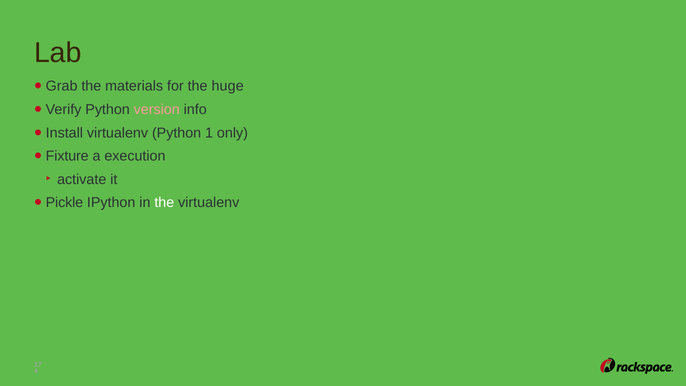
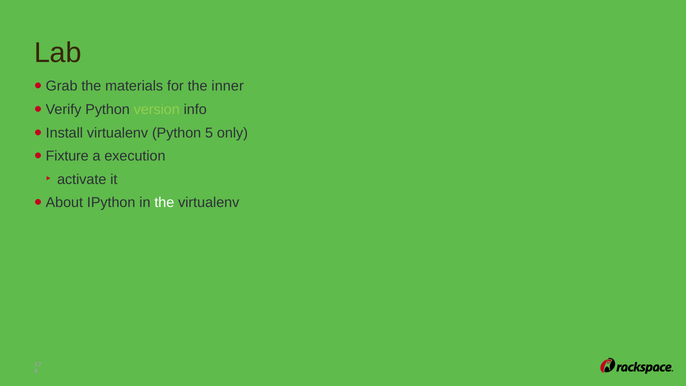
huge: huge -> inner (228, 86)
version colour: pink -> light green (157, 110)
1: 1 -> 5 (209, 133)
Pickle: Pickle -> About (64, 203)
